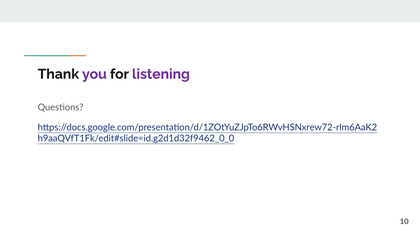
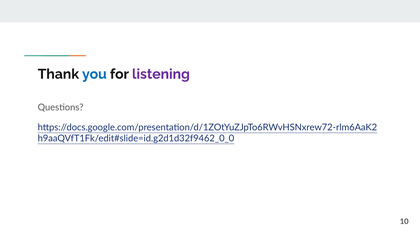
you colour: purple -> blue (94, 74)
